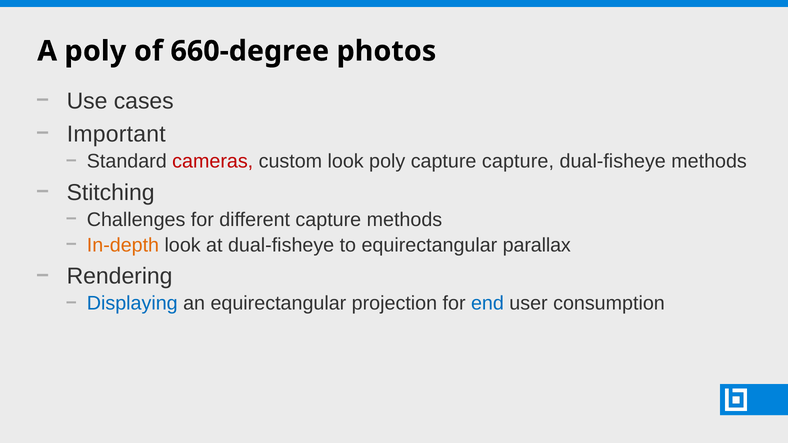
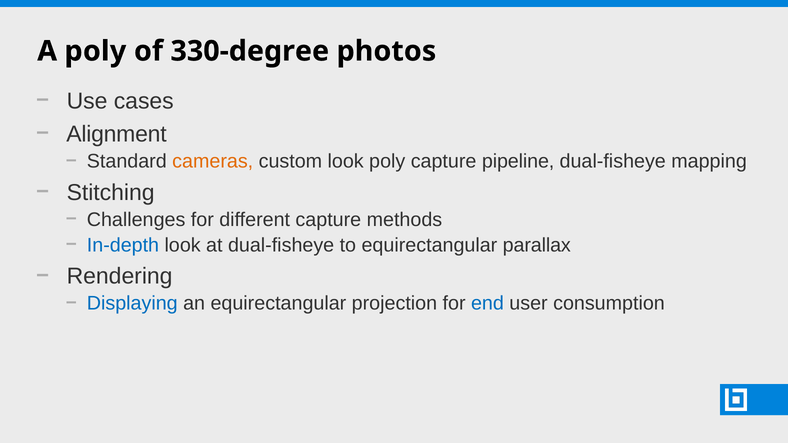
660-degree: 660-degree -> 330-degree (250, 51)
Important: Important -> Alignment (116, 134)
cameras colour: red -> orange (213, 161)
capture capture: capture -> pipeline (518, 161)
dual-fisheye methods: methods -> mapping (709, 161)
In-depth colour: orange -> blue (123, 245)
